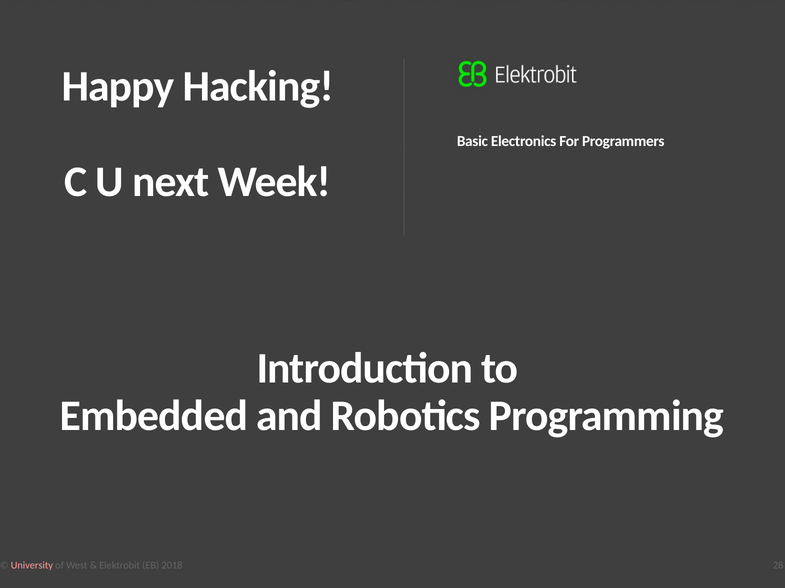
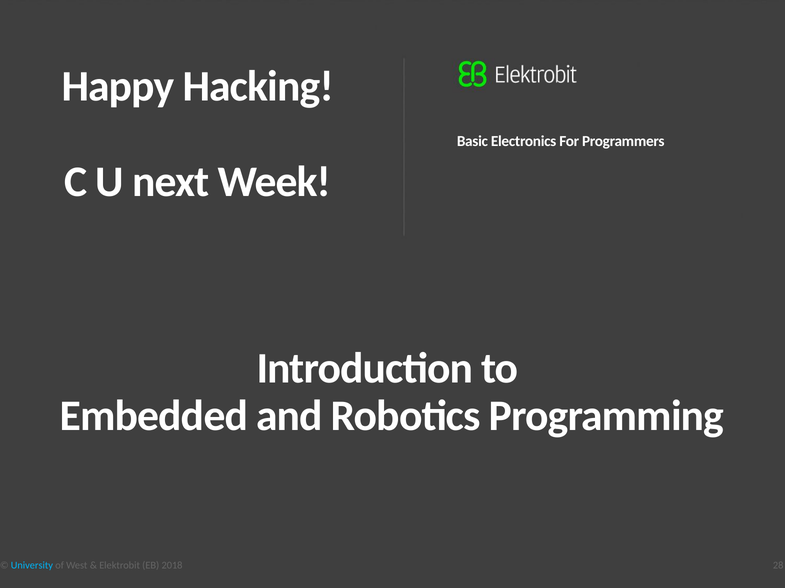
University colour: pink -> light blue (32, 566)
